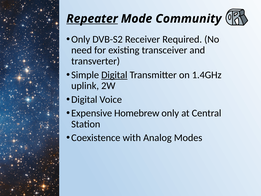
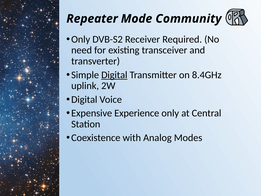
Repeater underline: present -> none (92, 19)
1.4GHz: 1.4GHz -> 8.4GHz (207, 75)
Homebrew: Homebrew -> Experience (137, 113)
